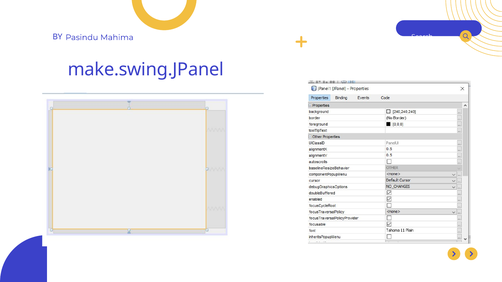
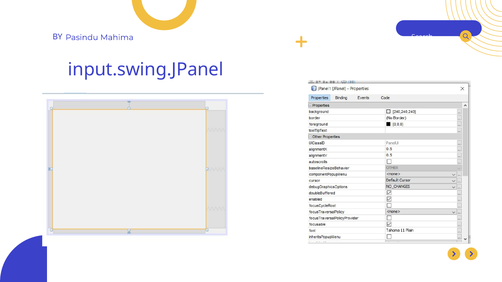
make.swing.JPanel: make.swing.JPanel -> input.swing.JPanel (146, 70)
